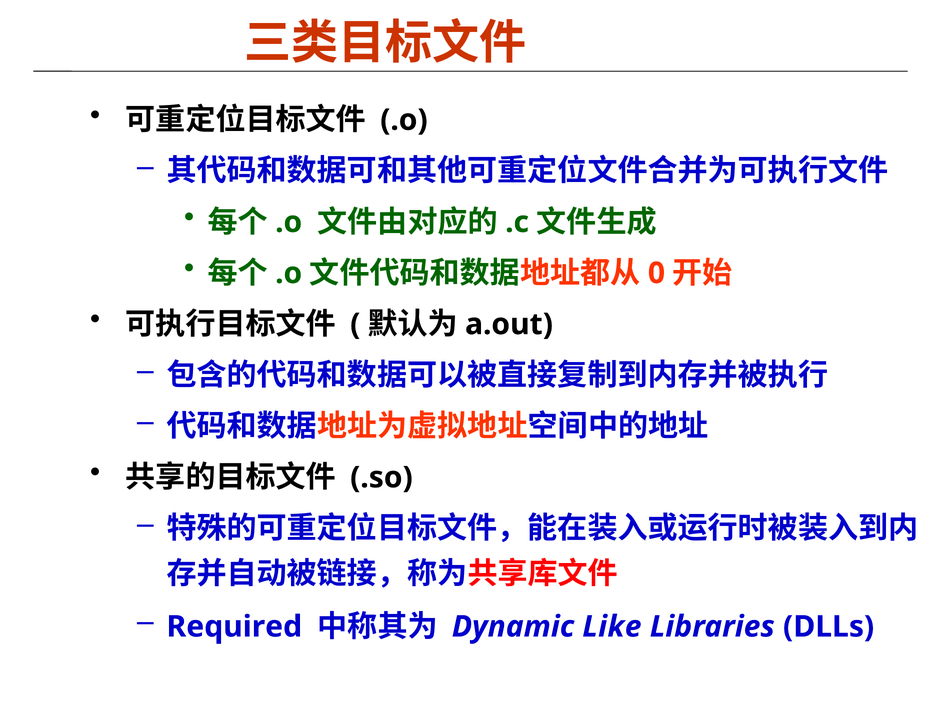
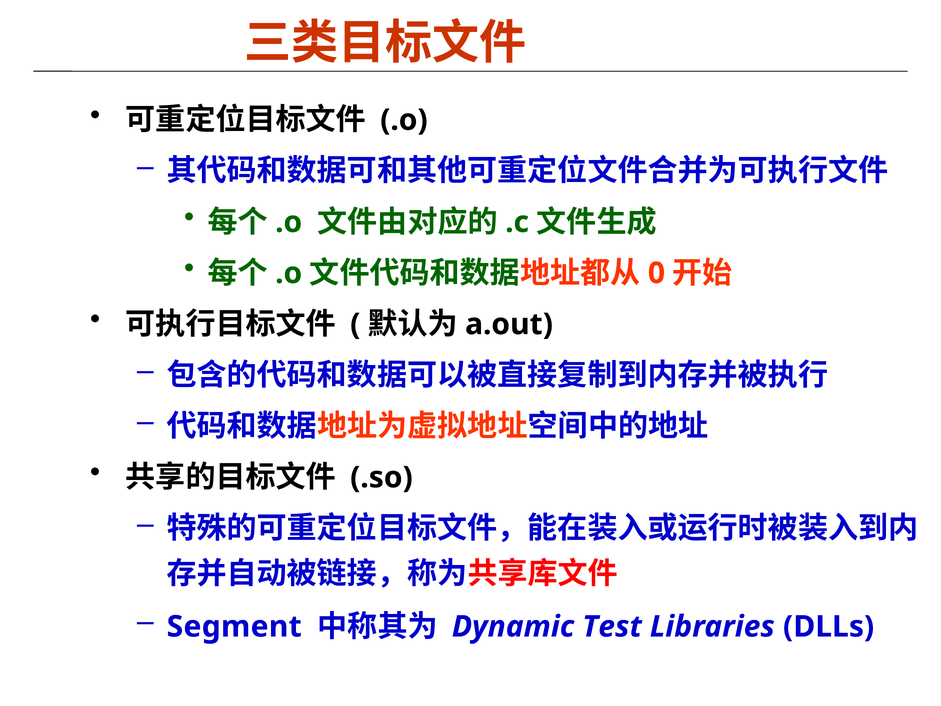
Required: Required -> Segment (234, 626)
Like: Like -> Test (612, 626)
